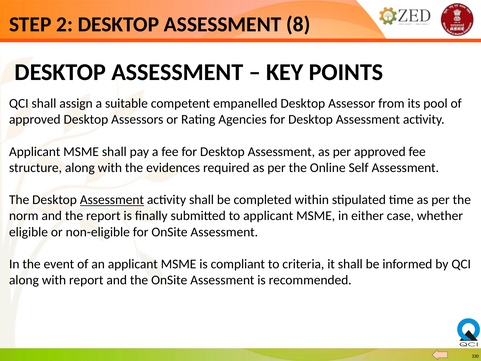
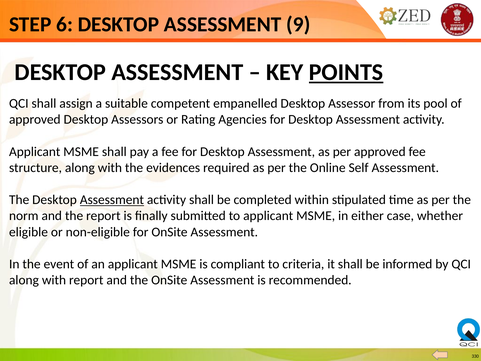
2: 2 -> 6 (65, 25)
8: 8 -> 9 (298, 25)
POINTS underline: none -> present (346, 72)
